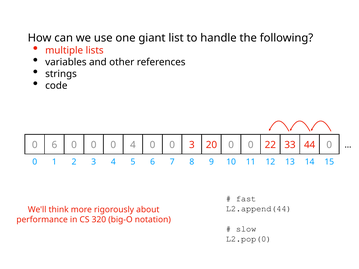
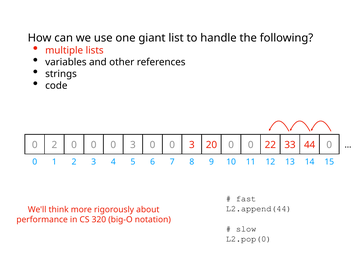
0 6: 6 -> 2 (54, 145)
0 0 0 4: 4 -> 3 (133, 145)
